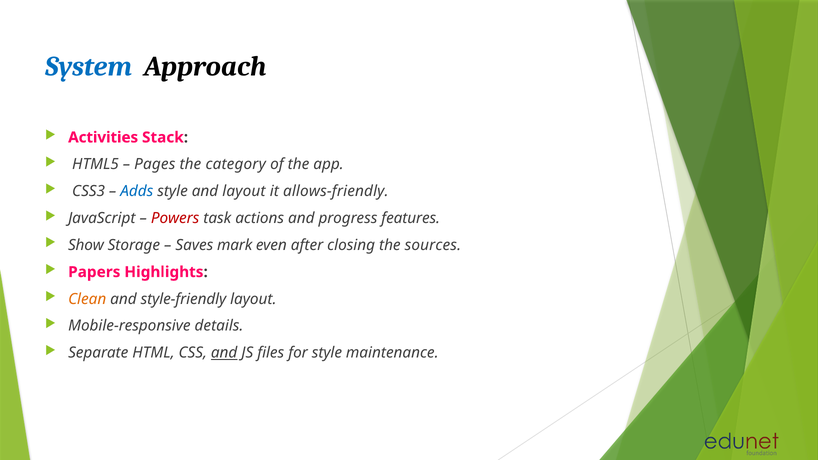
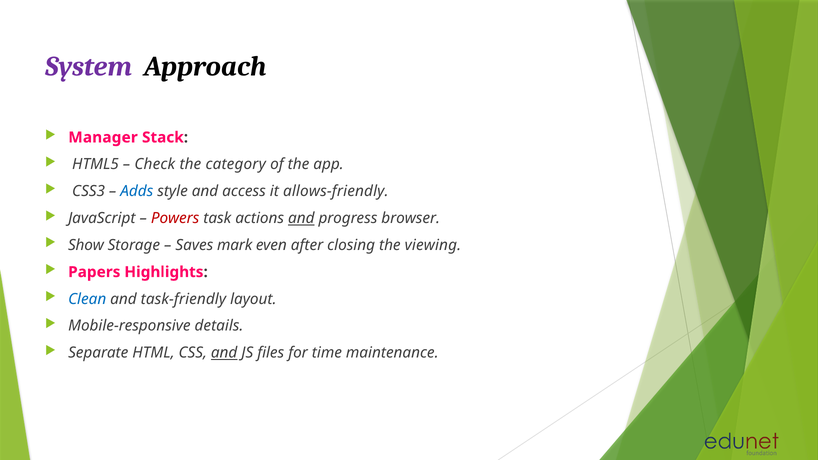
System colour: blue -> purple (89, 66)
Activities: Activities -> Manager (103, 137)
Pages: Pages -> Check (155, 164)
and layout: layout -> access (244, 191)
and underline: none -> present (301, 218)
features: features -> browser (411, 218)
sources: sources -> viewing (433, 245)
Clean colour: orange -> blue (87, 299)
style-friendly: style-friendly -> task-friendly (183, 299)
for style: style -> time (327, 353)
